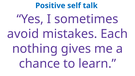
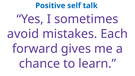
nothing: nothing -> forward (35, 49)
